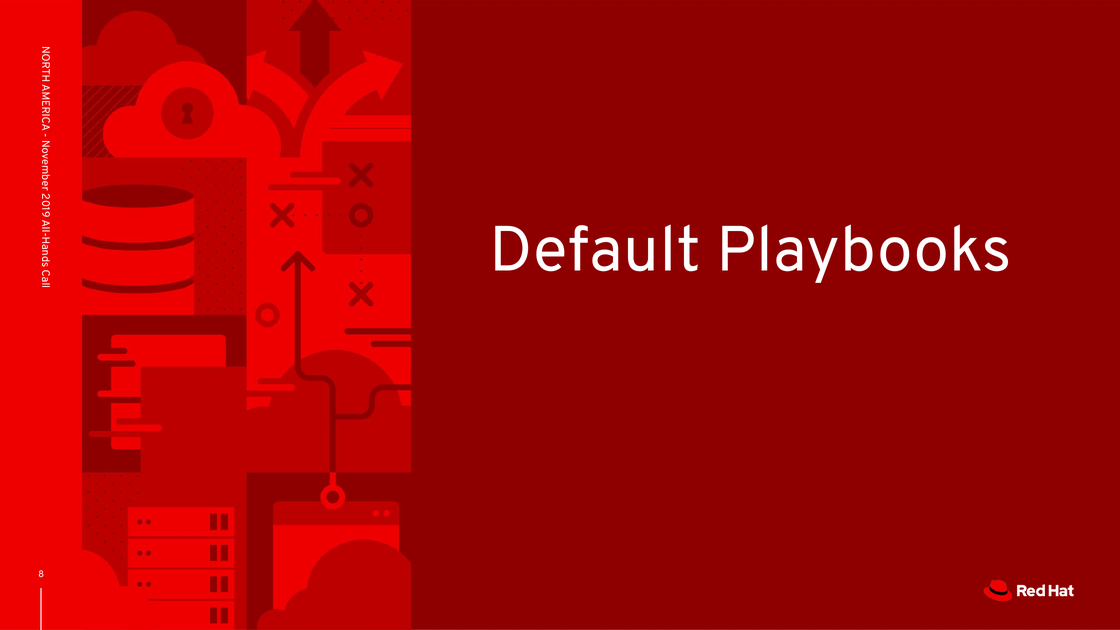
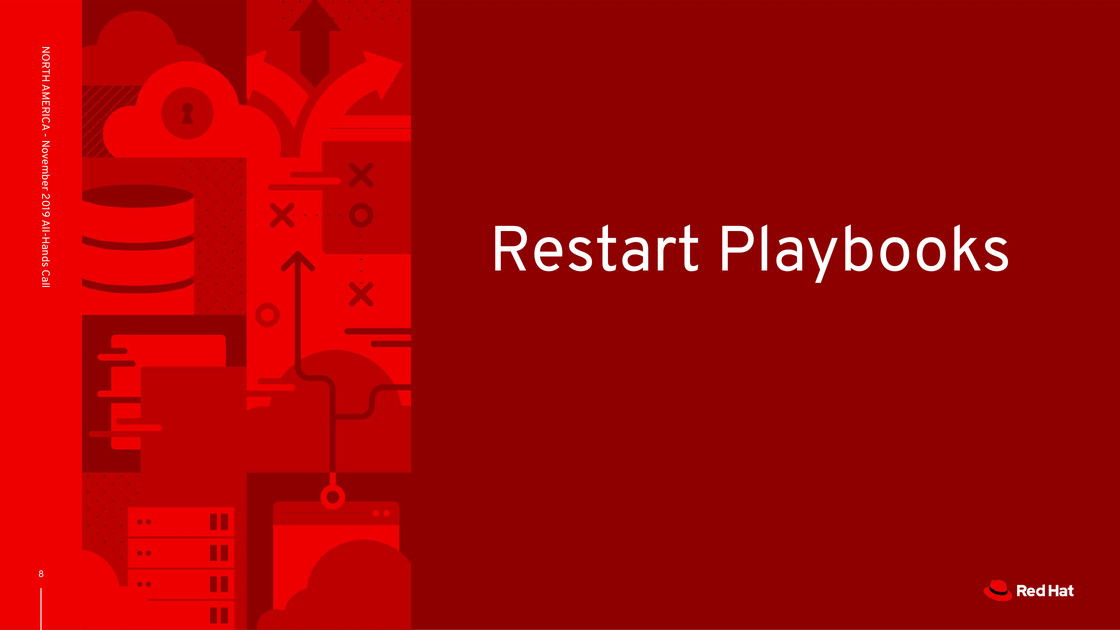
Default: Default -> Restart (595, 250)
